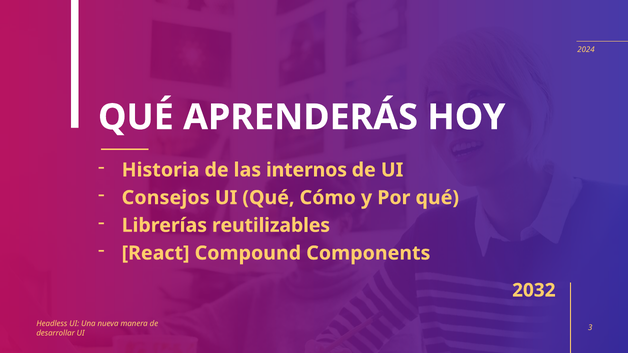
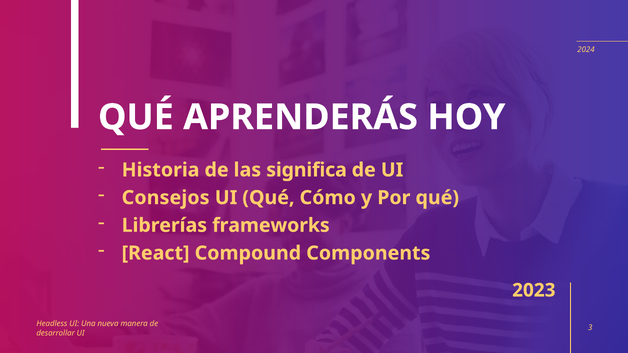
internos: internos -> significa (307, 170)
reutilizables: reutilizables -> frameworks (271, 226)
2032: 2032 -> 2023 (534, 290)
